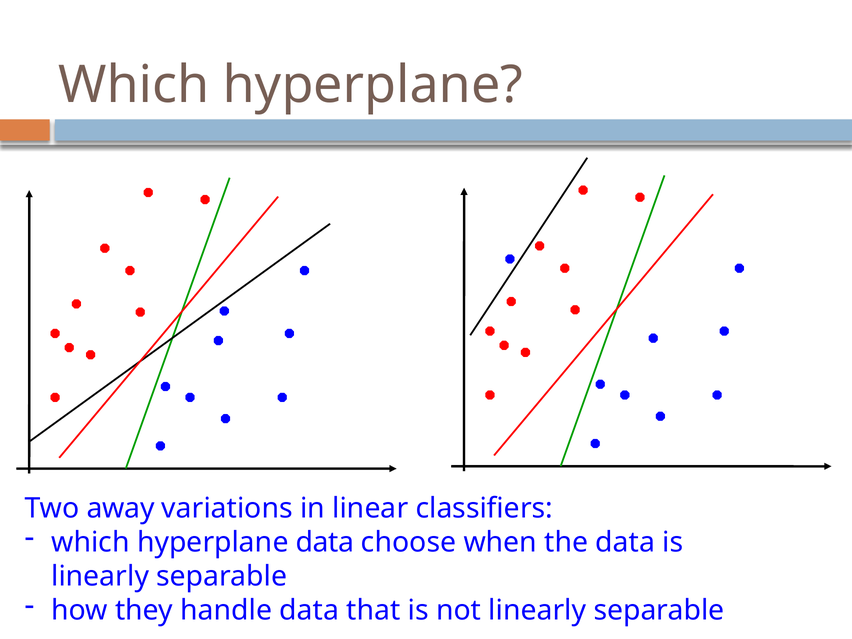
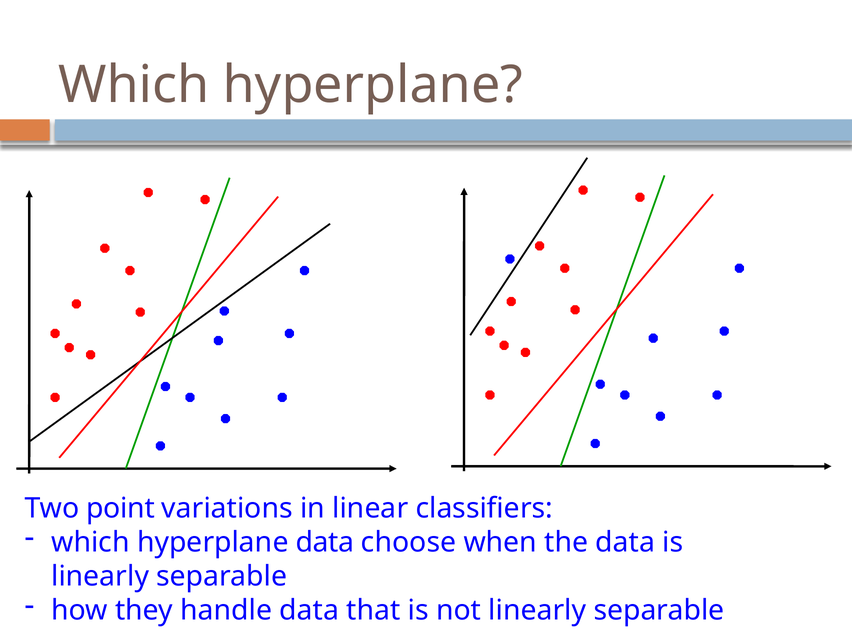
away: away -> point (121, 508)
